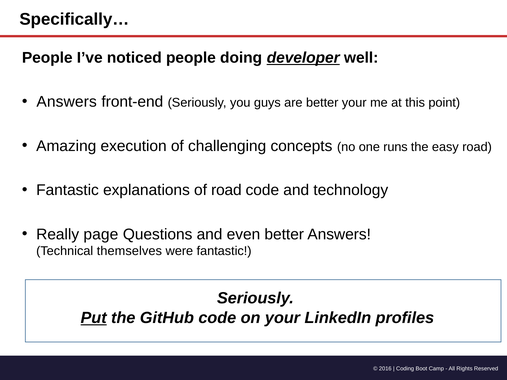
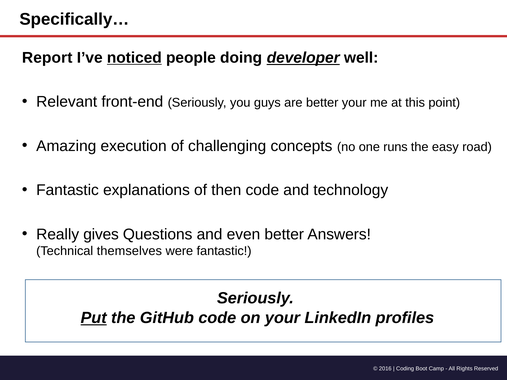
People: People -> Report (47, 58)
noticed underline: none -> present (134, 58)
Answers: Answers -> Relevant (67, 102)
of road: road -> then (226, 190)
page: page -> gives (101, 234)
